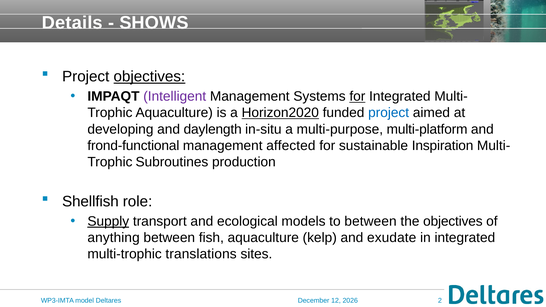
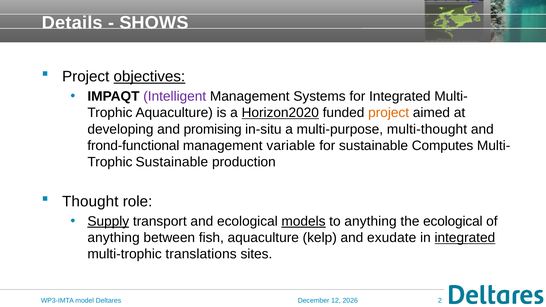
for underline: present -> none (357, 96)
project colour: blue -> orange (389, 113)
daylength: daylength -> promising (213, 129)
multi-platform: multi-platform -> multi-thought (427, 129)
affected: affected -> variable (291, 146)
Inspiration: Inspiration -> Computes (443, 146)
Subroutines: Subroutines -> Sustainable (172, 162)
Shellfish: Shellfish -> Thought (90, 202)
models underline: none -> present (304, 221)
to between: between -> anything (371, 221)
the objectives: objectives -> ecological (453, 221)
integrated underline: none -> present (465, 238)
